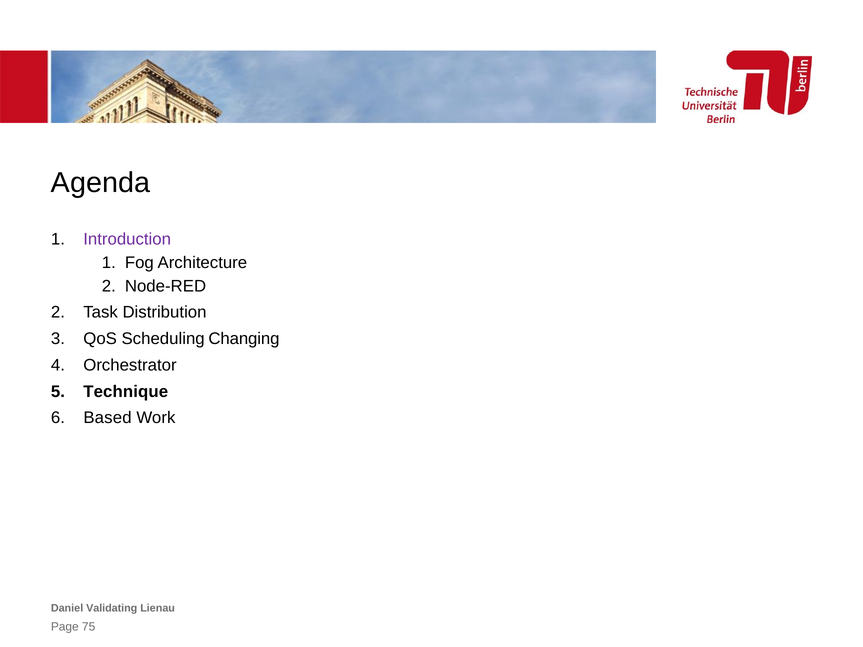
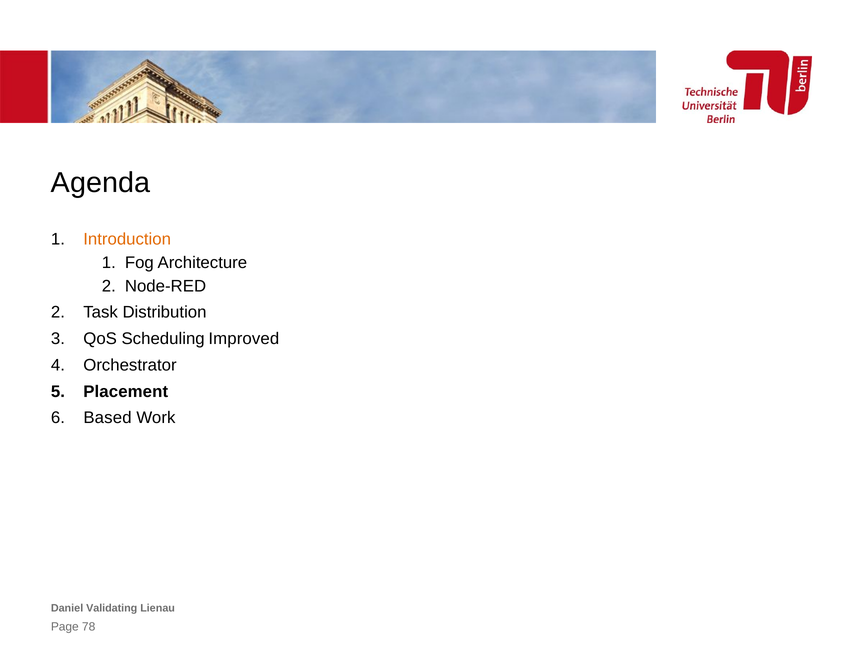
Introduction colour: purple -> orange (127, 239)
Changing: Changing -> Improved (244, 339)
Technique: Technique -> Placement (126, 392)
75: 75 -> 78 (89, 627)
